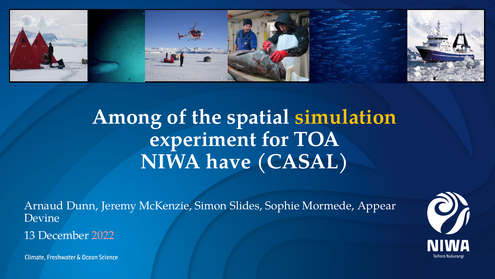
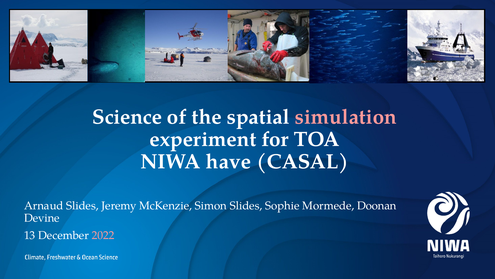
Among: Among -> Science (127, 117)
simulation colour: yellow -> pink (346, 117)
Arnaud Dunn: Dunn -> Slides (82, 205)
Appear: Appear -> Doonan (377, 205)
